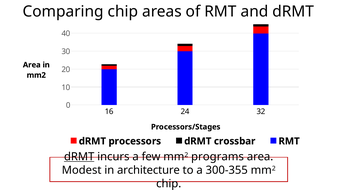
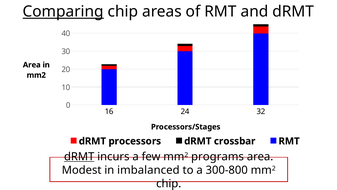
Comparing underline: none -> present (63, 12)
architecture: architecture -> imbalanced (148, 170)
300-355: 300-355 -> 300-800 (227, 170)
